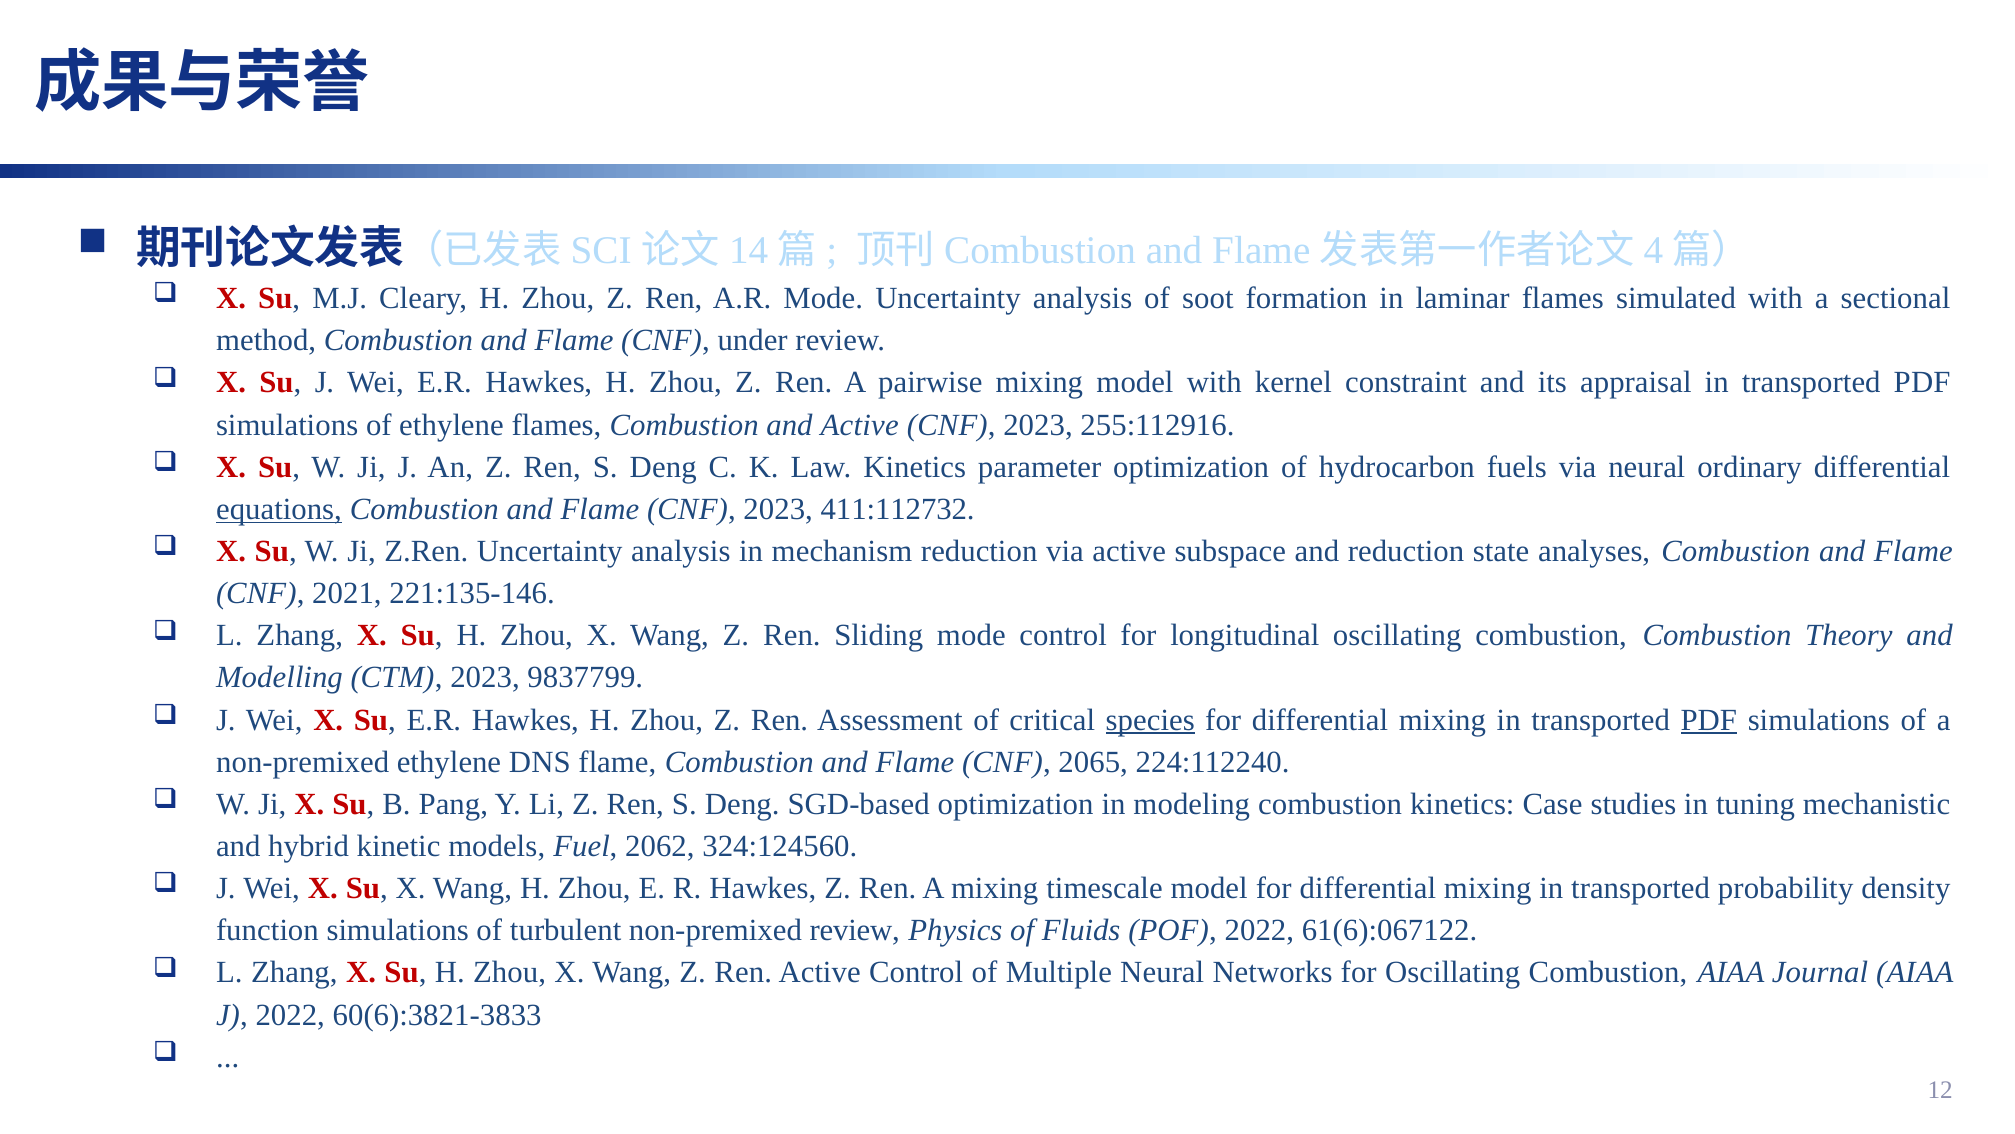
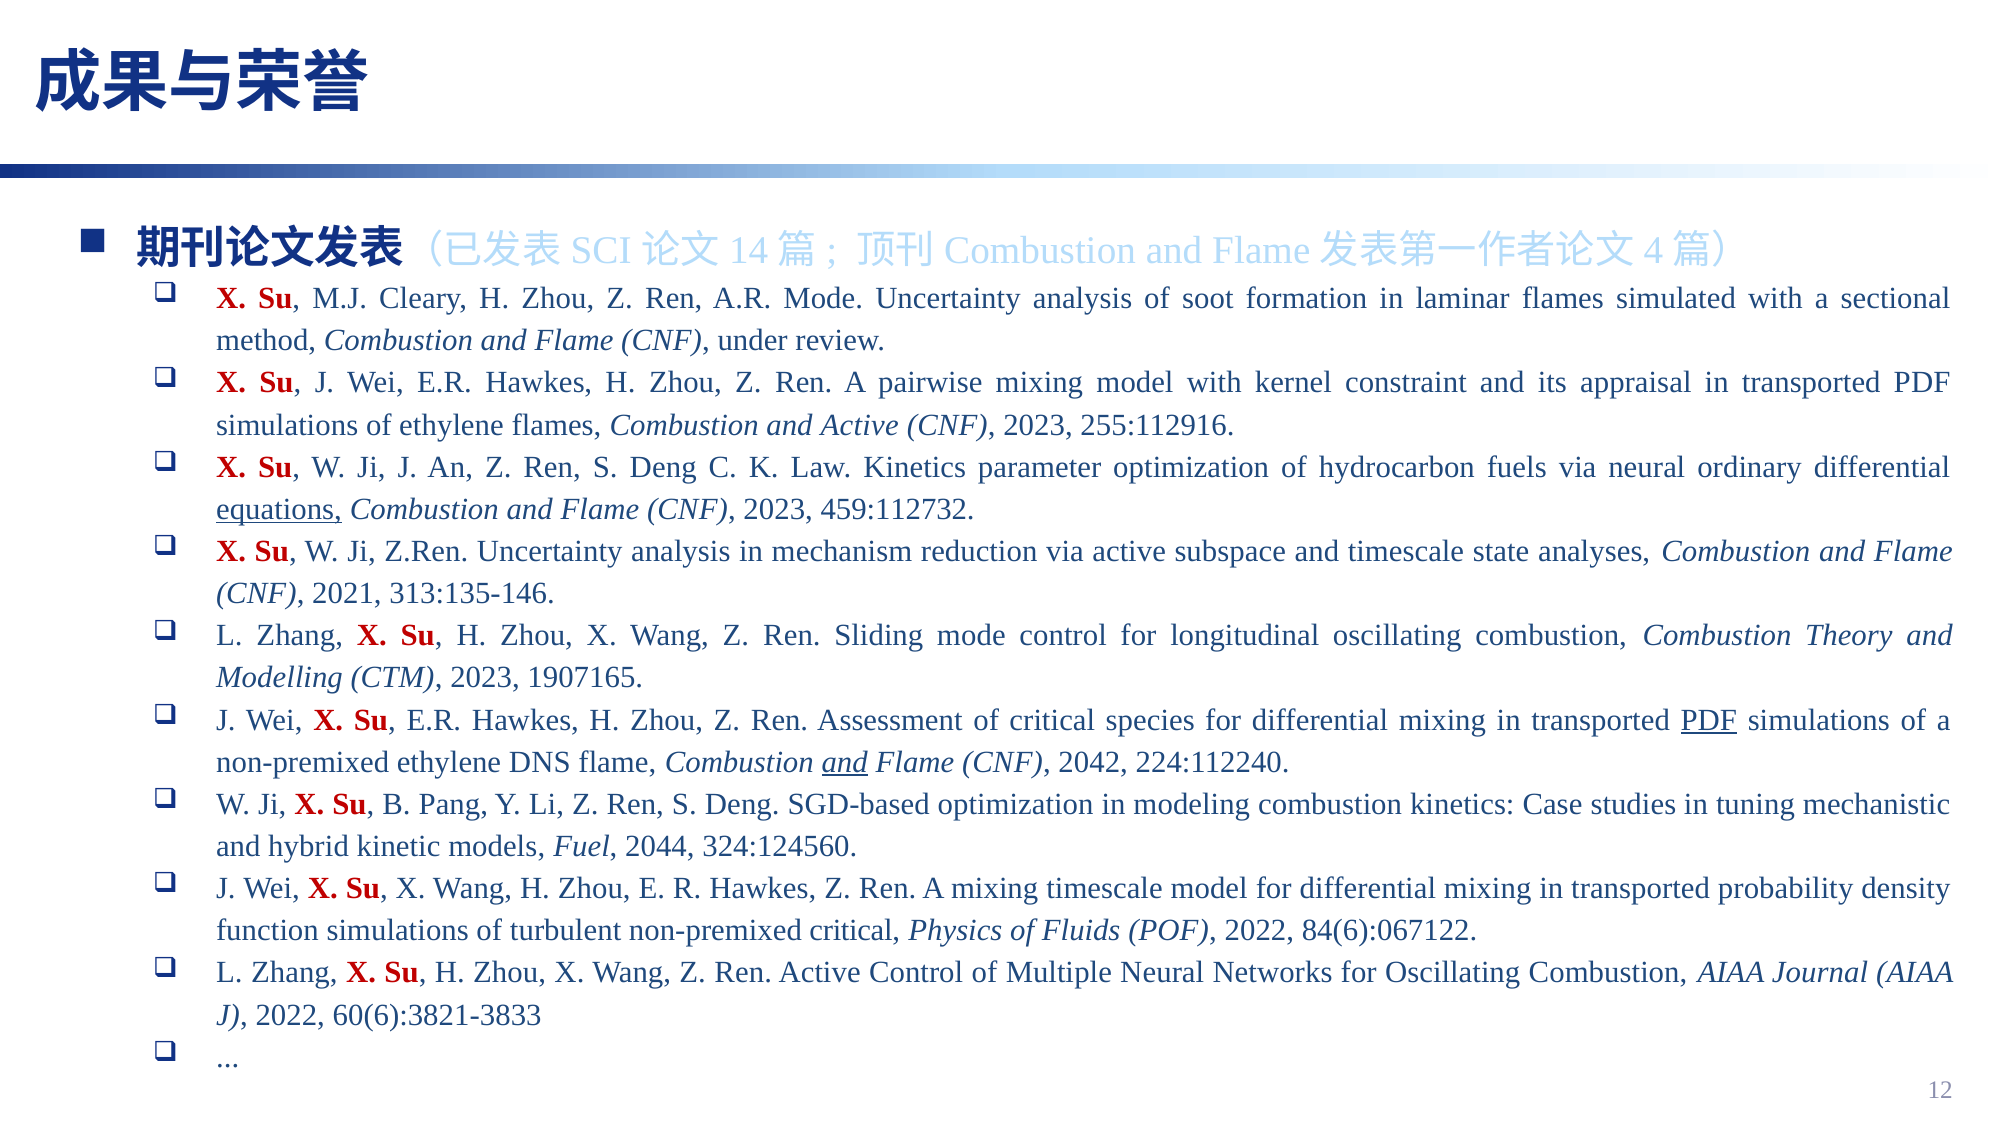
411:112732: 411:112732 -> 459:112732 (898, 509)
and reduction: reduction -> timescale (1406, 551)
221:135-146: 221:135-146 -> 313:135-146 (472, 593)
9837799: 9837799 -> 1907165 (585, 677)
species underline: present -> none (1150, 720)
and underline: none -> present (845, 762)
2065: 2065 -> 2042 (1093, 762)
2062: 2062 -> 2044 (660, 846)
non-premixed review: review -> critical (855, 930)
61(6):067122: 61(6):067122 -> 84(6):067122 (1390, 930)
